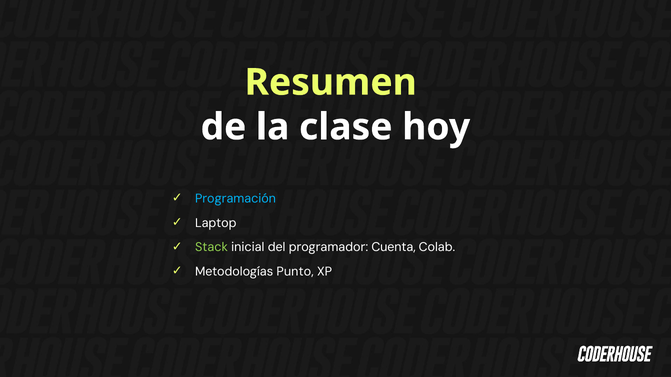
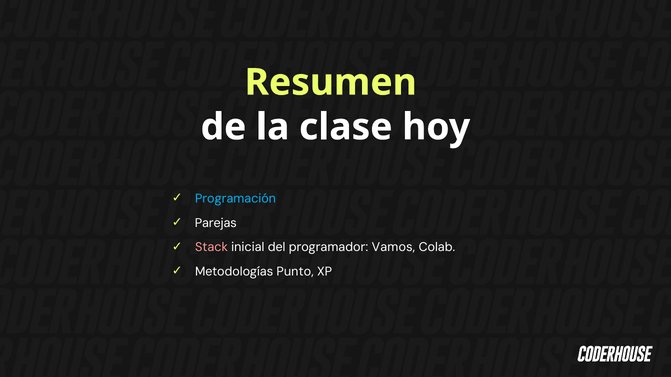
Laptop: Laptop -> Parejas (216, 223)
Stack colour: light green -> pink (211, 248)
Cuenta: Cuenta -> Vamos (393, 248)
